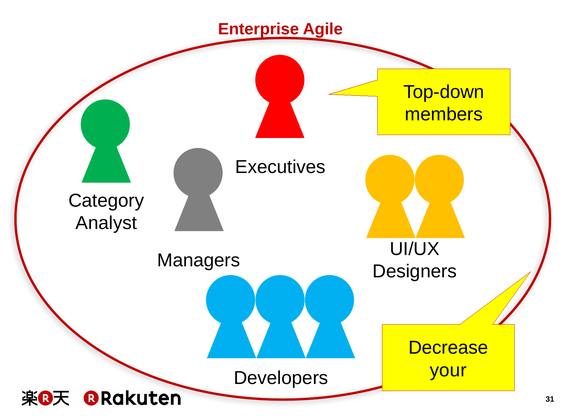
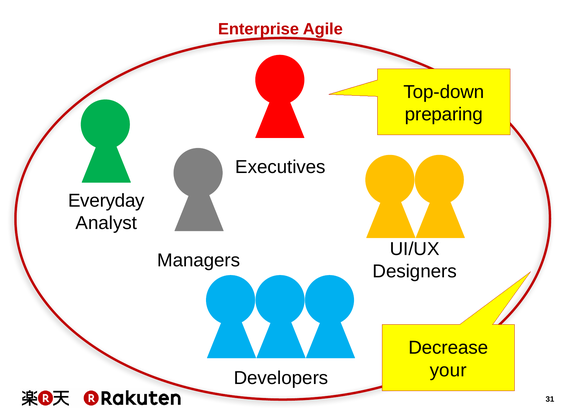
members: members -> preparing (444, 115)
Category: Category -> Everyday (106, 201)
